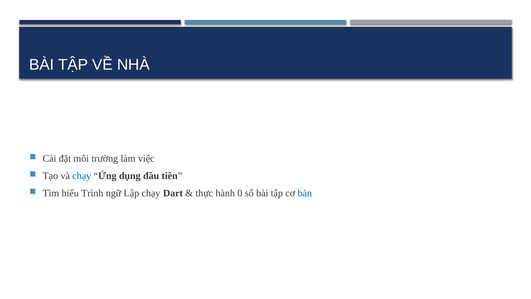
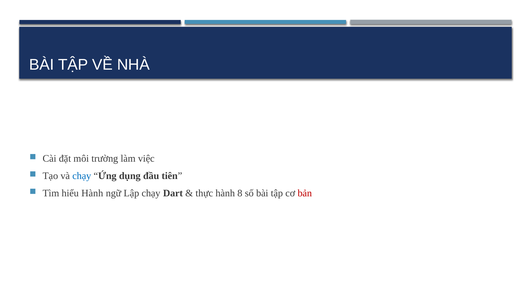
hiểu Trình: Trình -> Hành (92, 193)
0: 0 -> 8 (240, 193)
bản colour: blue -> red (305, 193)
